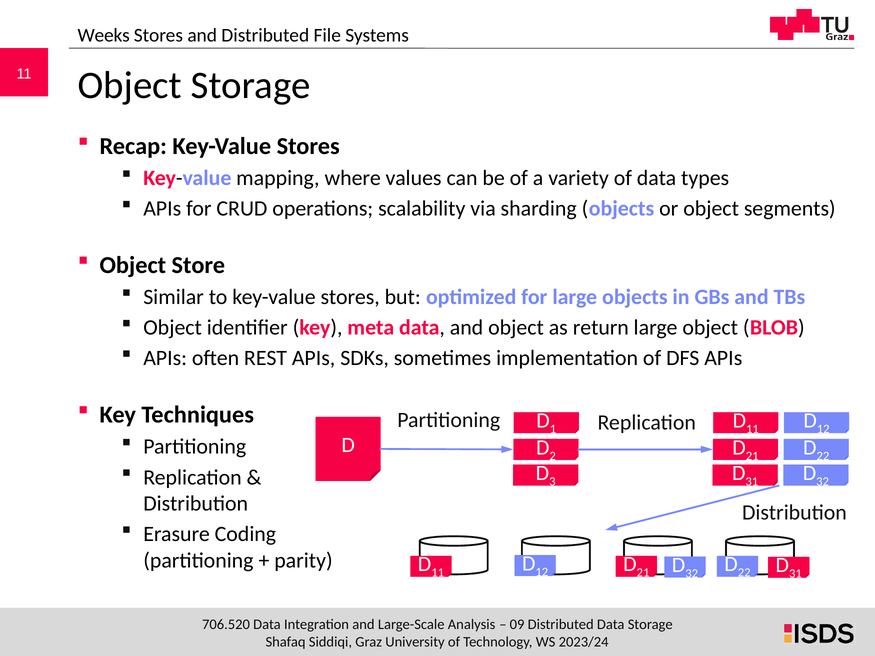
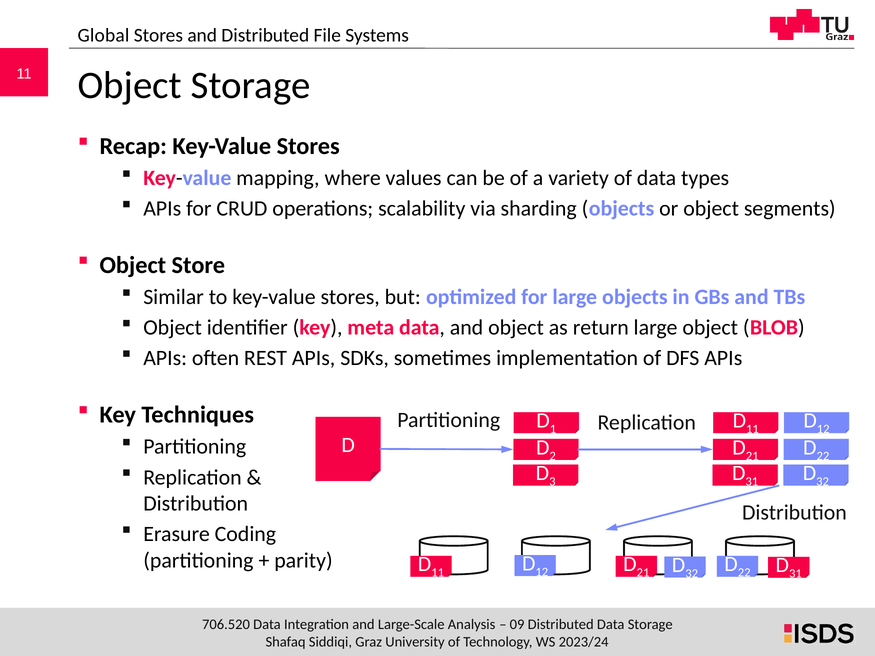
Weeks: Weeks -> Global (103, 36)
